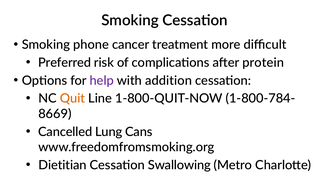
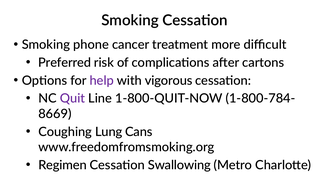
protein: protein -> cartons (263, 63)
addition: addition -> vigorous (169, 81)
Quit colour: orange -> purple (72, 99)
Cancelled: Cancelled -> Coughing (65, 132)
Dietitian: Dietitian -> Regimen (63, 166)
